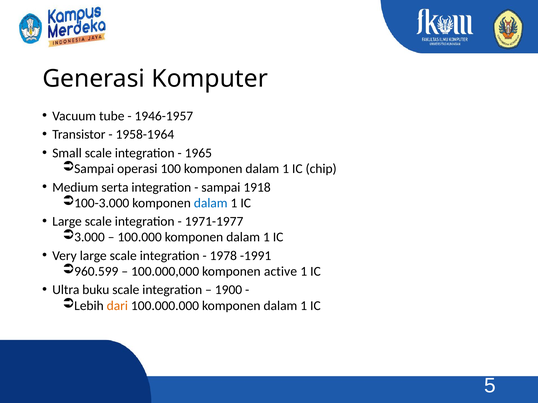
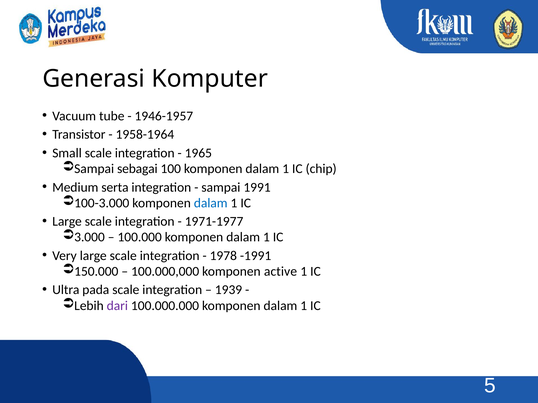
operasi: operasi -> sebagai (137, 169)
1918: 1918 -> 1991 (257, 188)
960.599: 960.599 -> 150.000 (96, 272)
buku: buku -> pada (96, 290)
1900: 1900 -> 1939 (229, 290)
dari colour: orange -> purple (117, 306)
